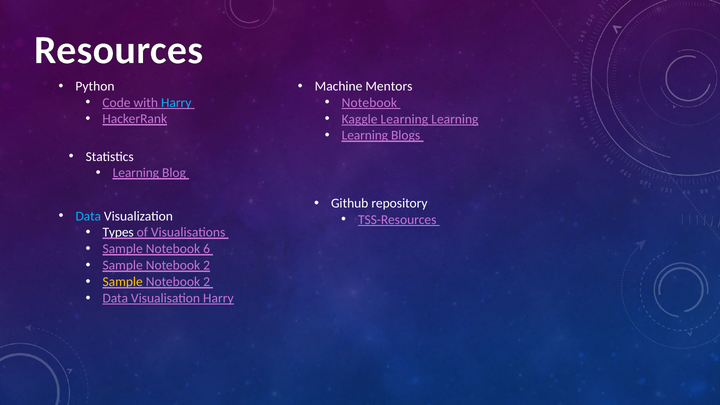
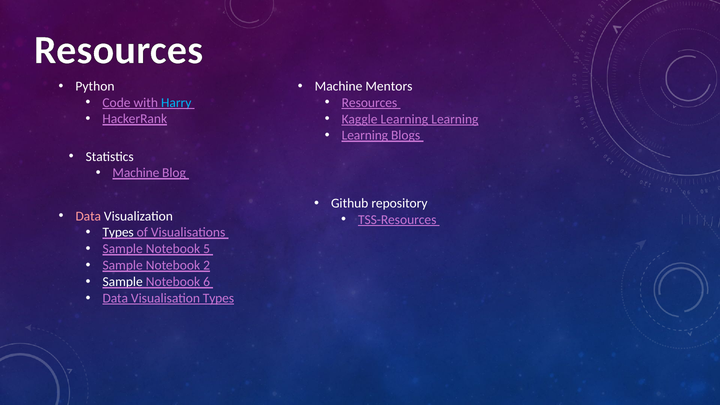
Notebook: Notebook -> Resources (369, 103)
Learning: Learning -> Machine (136, 173)
Data colour: light blue -> pink (88, 216)
6: 6 -> 5 (207, 249)
Sample colour: yellow -> white (123, 282)
2: 2 -> 6 (207, 282)
Visualisation Harry: Harry -> Types (218, 298)
